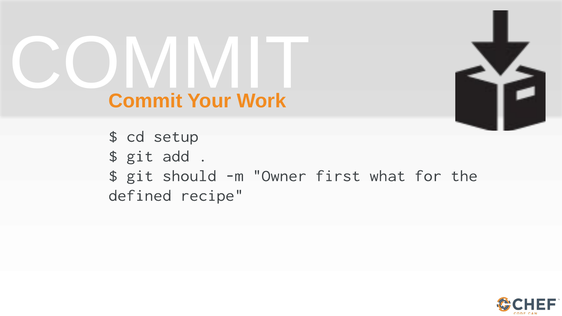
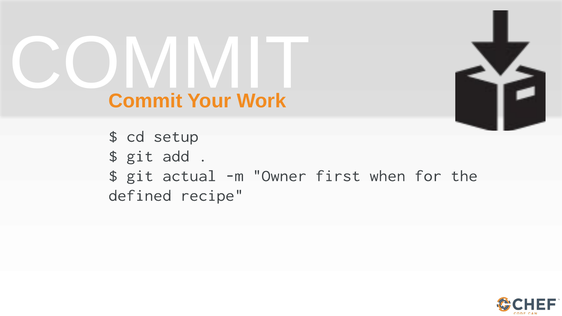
should: should -> actual (189, 176)
what: what -> when (388, 176)
